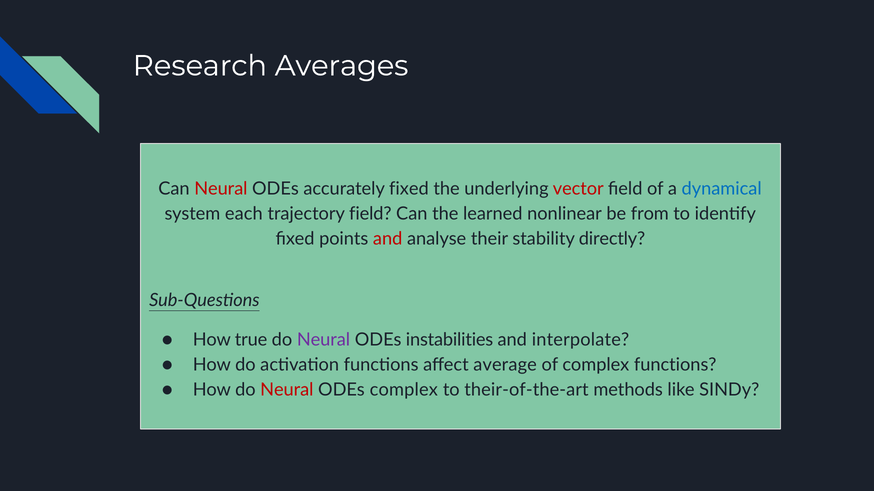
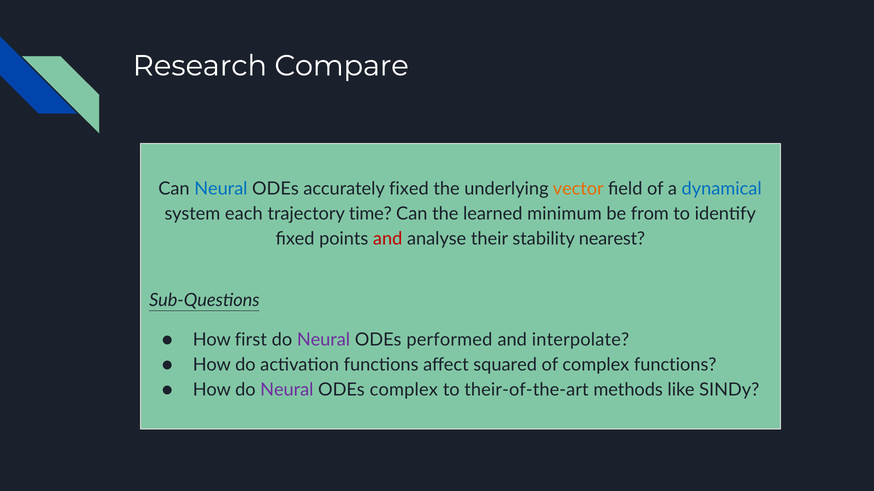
Averages: Averages -> Compare (342, 66)
Neural colour: red -> blue (221, 189)
vector colour: red -> orange (578, 189)
trajectory field: field -> time (370, 214)
nonlinear: nonlinear -> minimum (564, 214)
directly: directly -> nearest (612, 239)
true: true -> first (251, 340)
instabilities: instabilities -> performed (449, 340)
average: average -> squared (505, 365)
Neural colour: red -> purple (287, 390)
